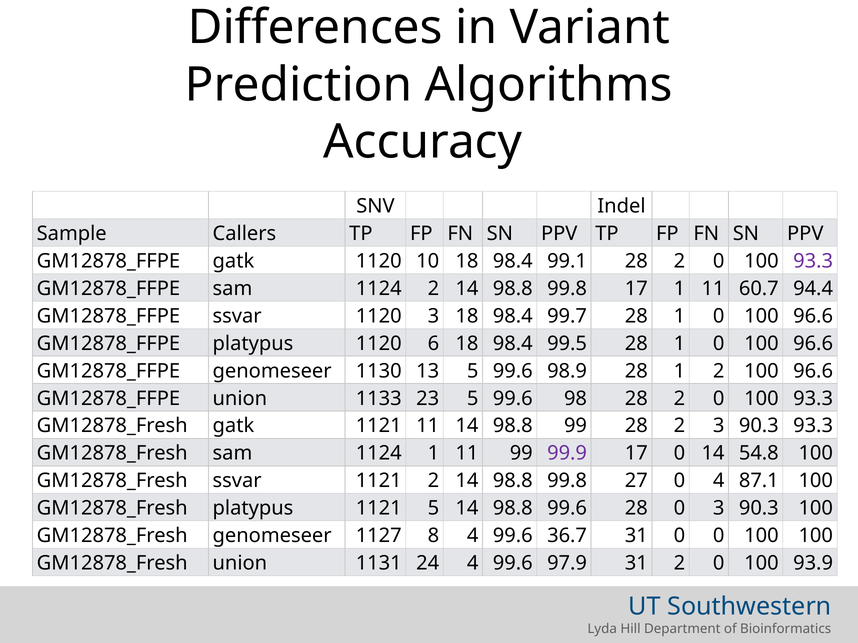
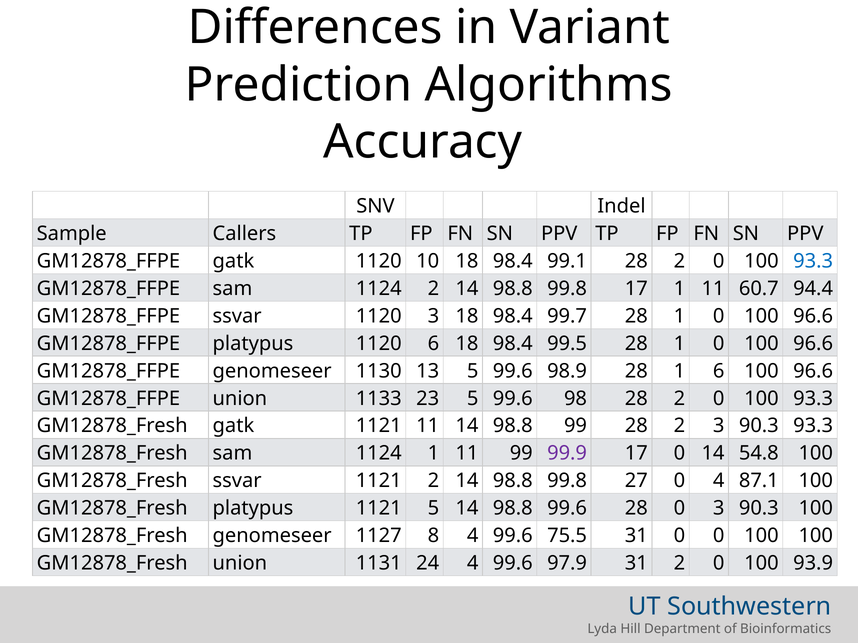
93.3 colour: purple -> blue (813, 261)
1 2: 2 -> 6 (719, 371)
36.7: 36.7 -> 75.5 (567, 536)
